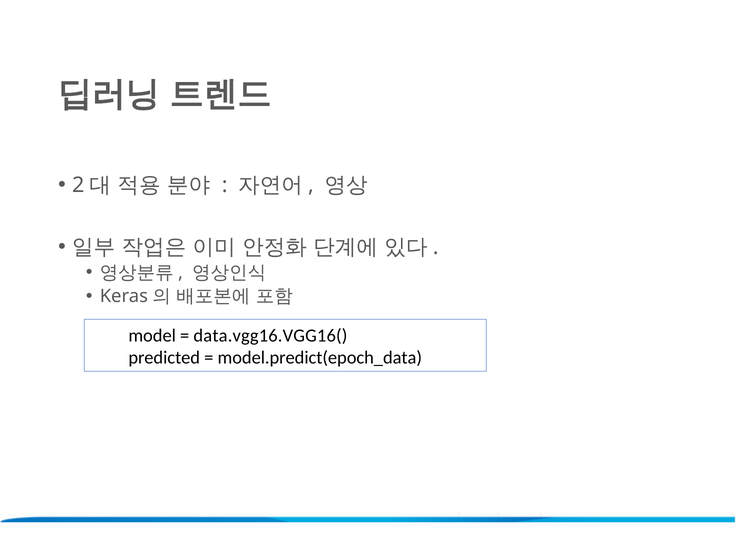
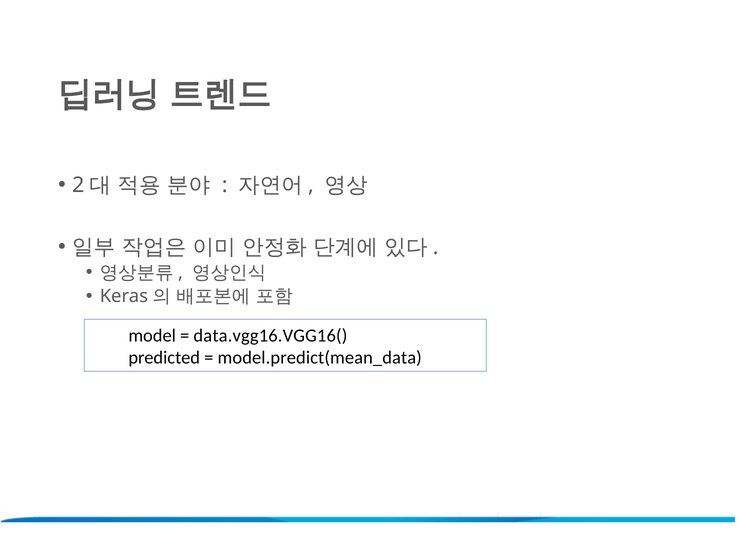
model.predict(epoch_data: model.predict(epoch_data -> model.predict(mean_data (320, 358)
